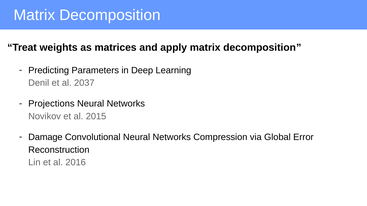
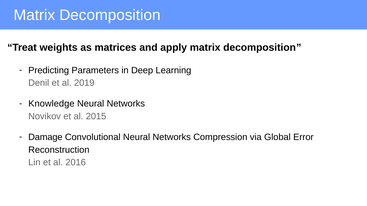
2037: 2037 -> 2019 (84, 83)
Projections: Projections -> Knowledge (51, 104)
